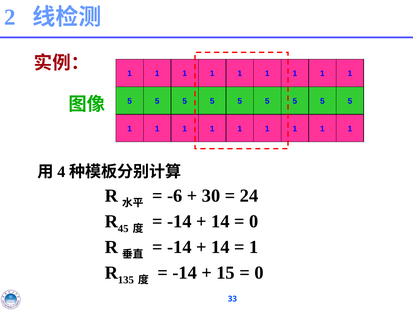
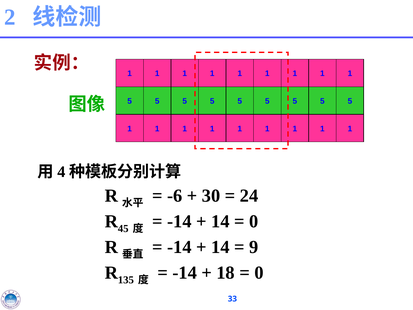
1: 1 -> 9 (254, 247)
15: 15 -> 18 (226, 273)
